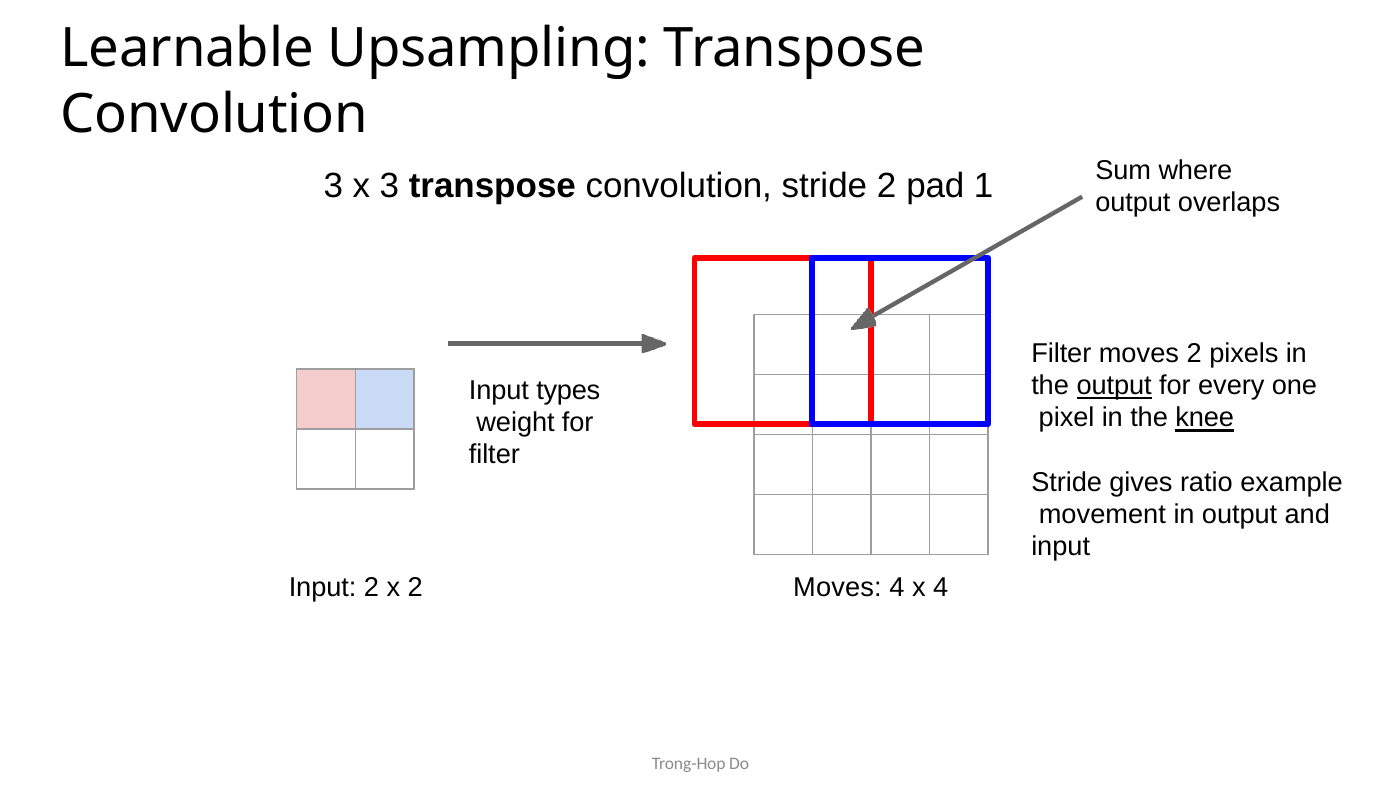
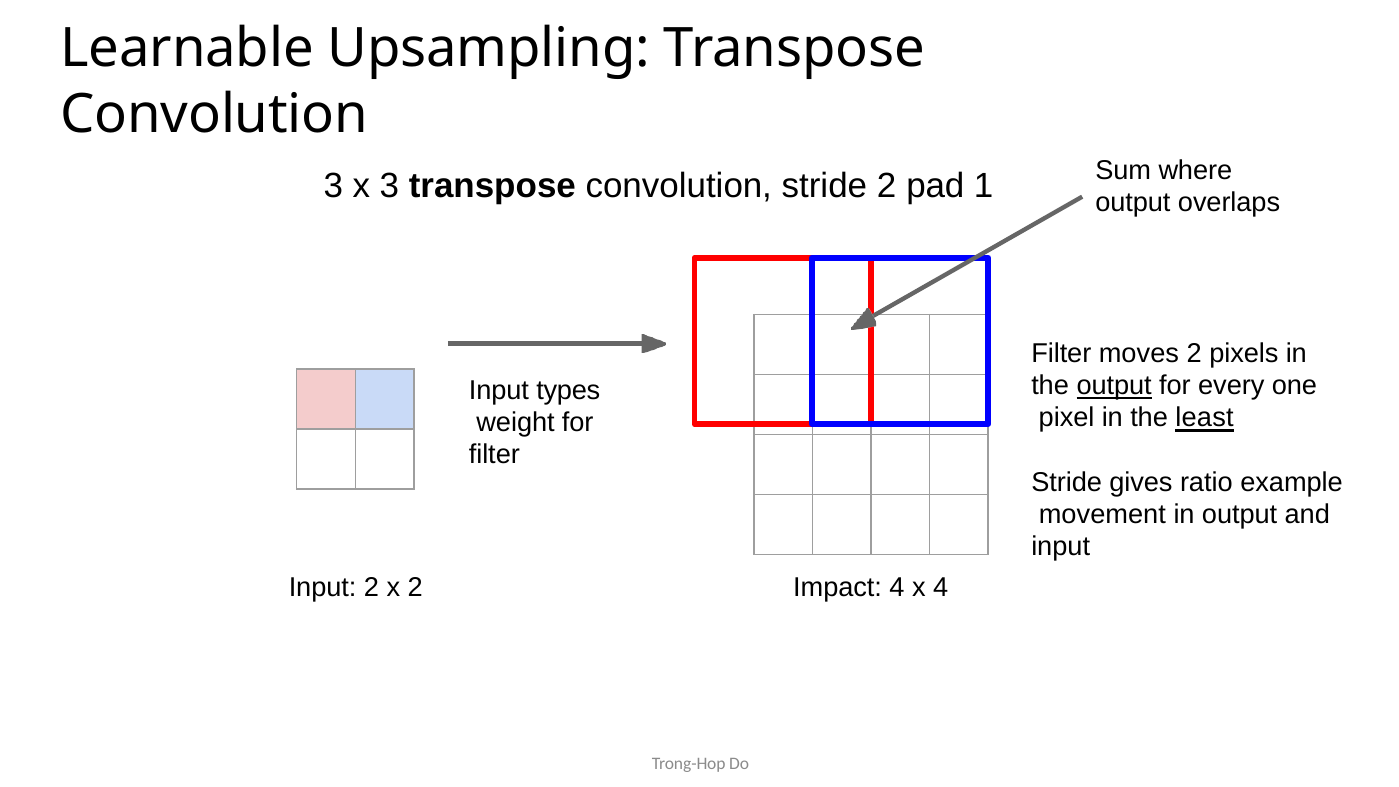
knee: knee -> least (1205, 418)
2 Moves: Moves -> Impact (838, 588)
